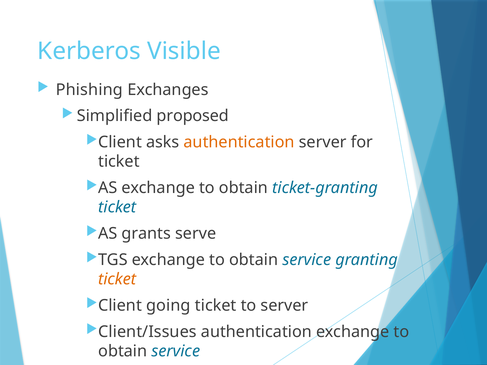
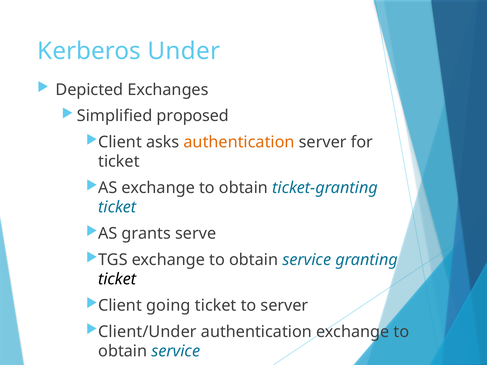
Visible: Visible -> Under (184, 51)
Phishing: Phishing -> Depicted (89, 90)
ticket colour: orange -> black (117, 279)
Client/Issues: Client/Issues -> Client/Under (147, 332)
